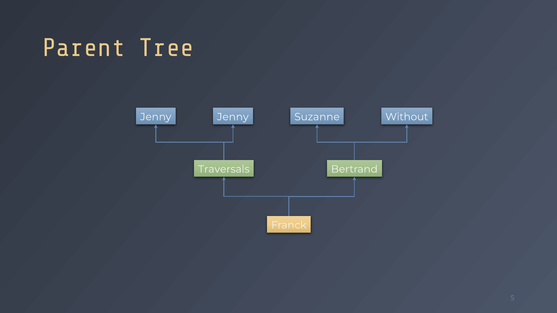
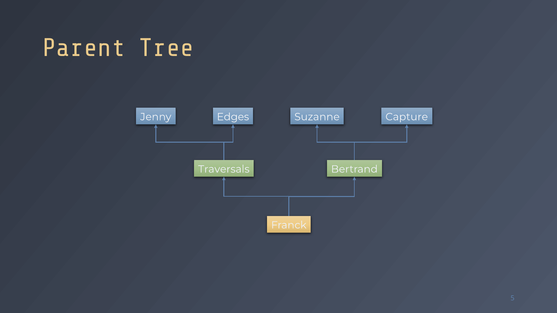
Jenny Jenny: Jenny -> Edges (233, 117)
Without: Without -> Capture (407, 117)
